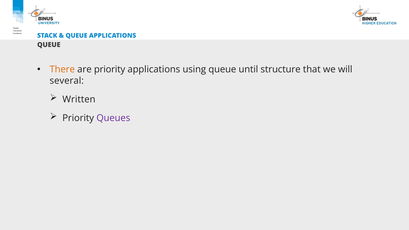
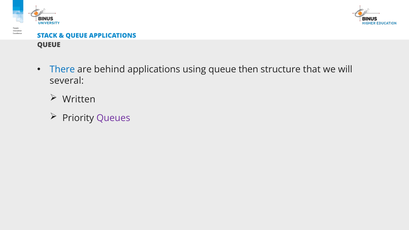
There colour: orange -> blue (62, 69)
are priority: priority -> behind (110, 69)
until: until -> then (248, 69)
